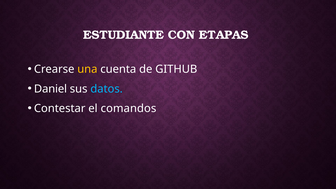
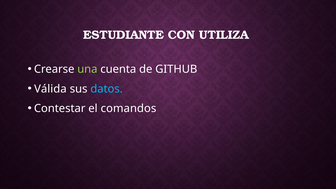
ETAPAS: ETAPAS -> UTILIZA (224, 35)
una colour: yellow -> light green (87, 69)
Daniel: Daniel -> Válida (50, 89)
